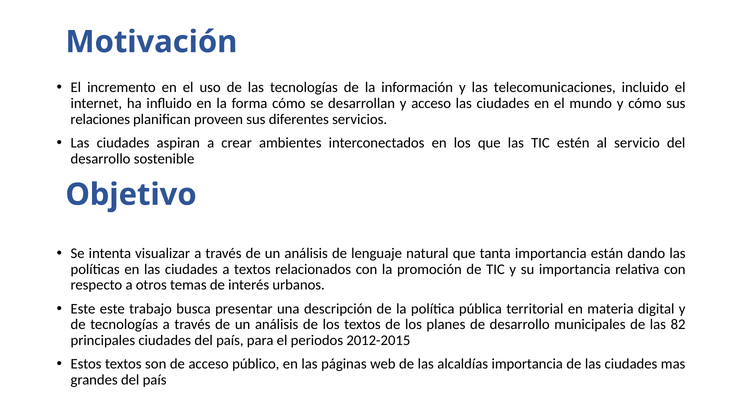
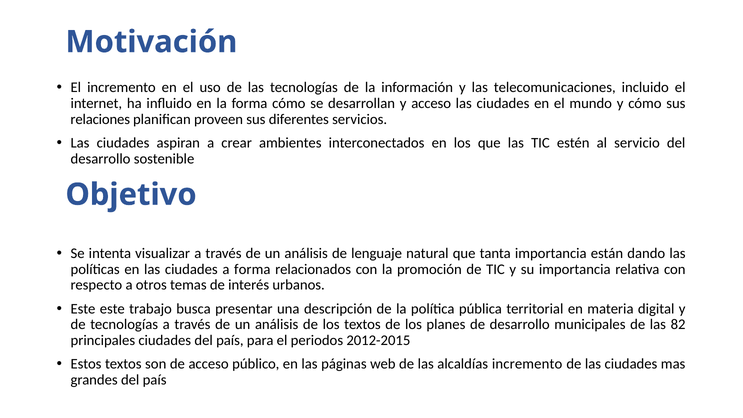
a textos: textos -> forma (252, 269)
alcaldías importancia: importancia -> incremento (527, 364)
